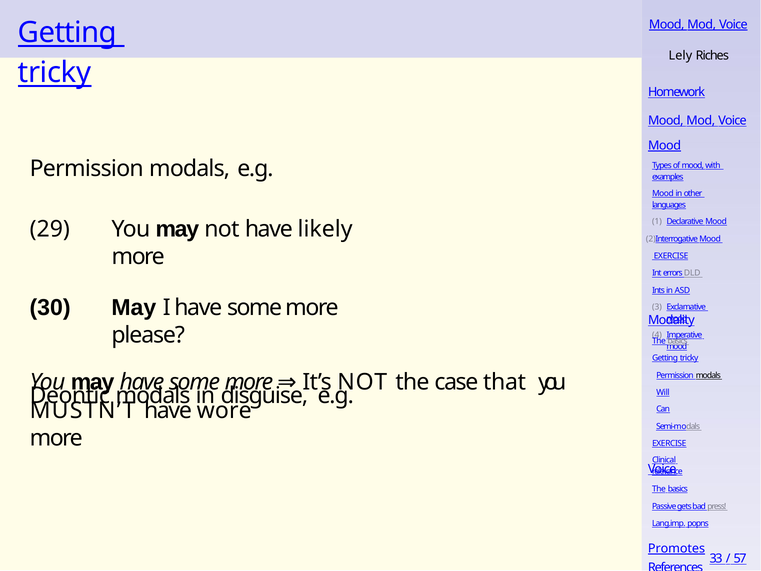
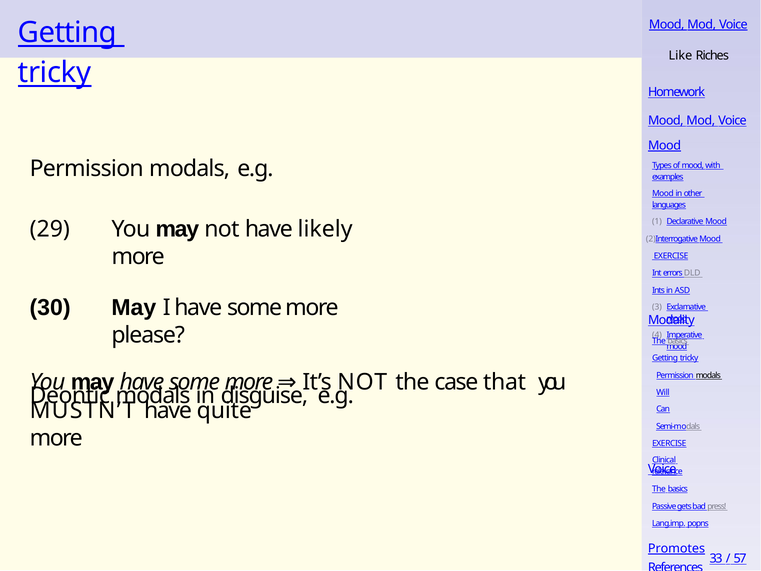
Lely: Lely -> Like (680, 56)
wore: wore -> quite (224, 411)
